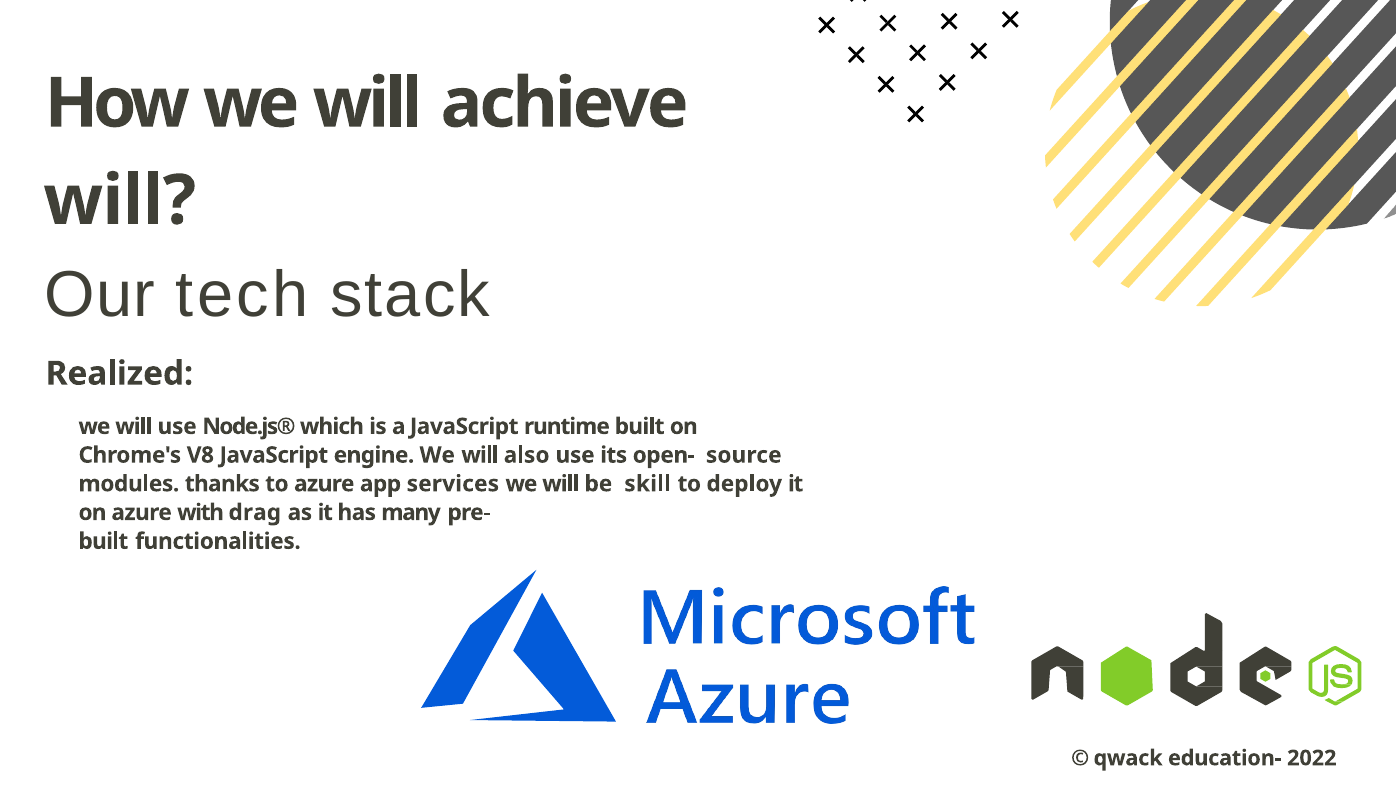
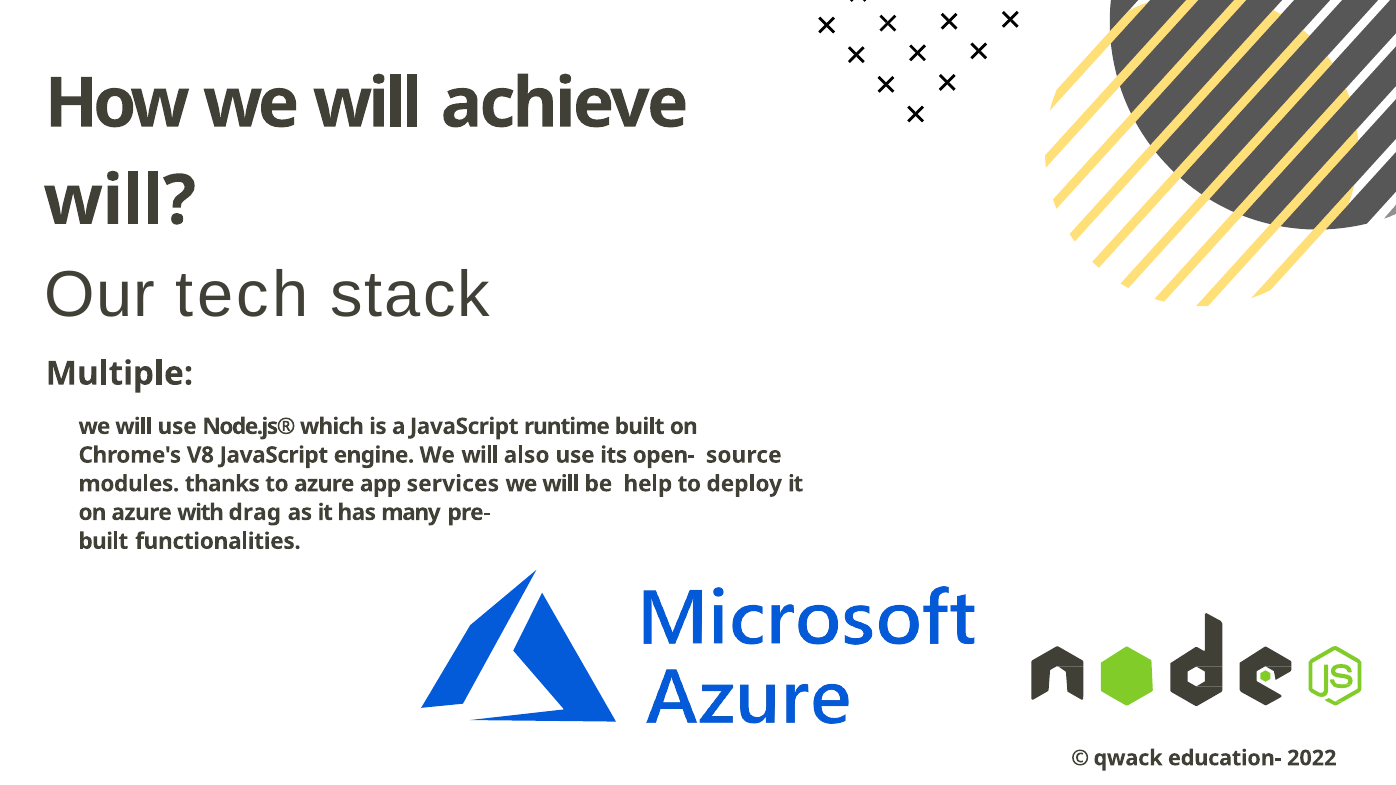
Realized: Realized -> Multiple (119, 374)
skill: skill -> help (648, 484)
